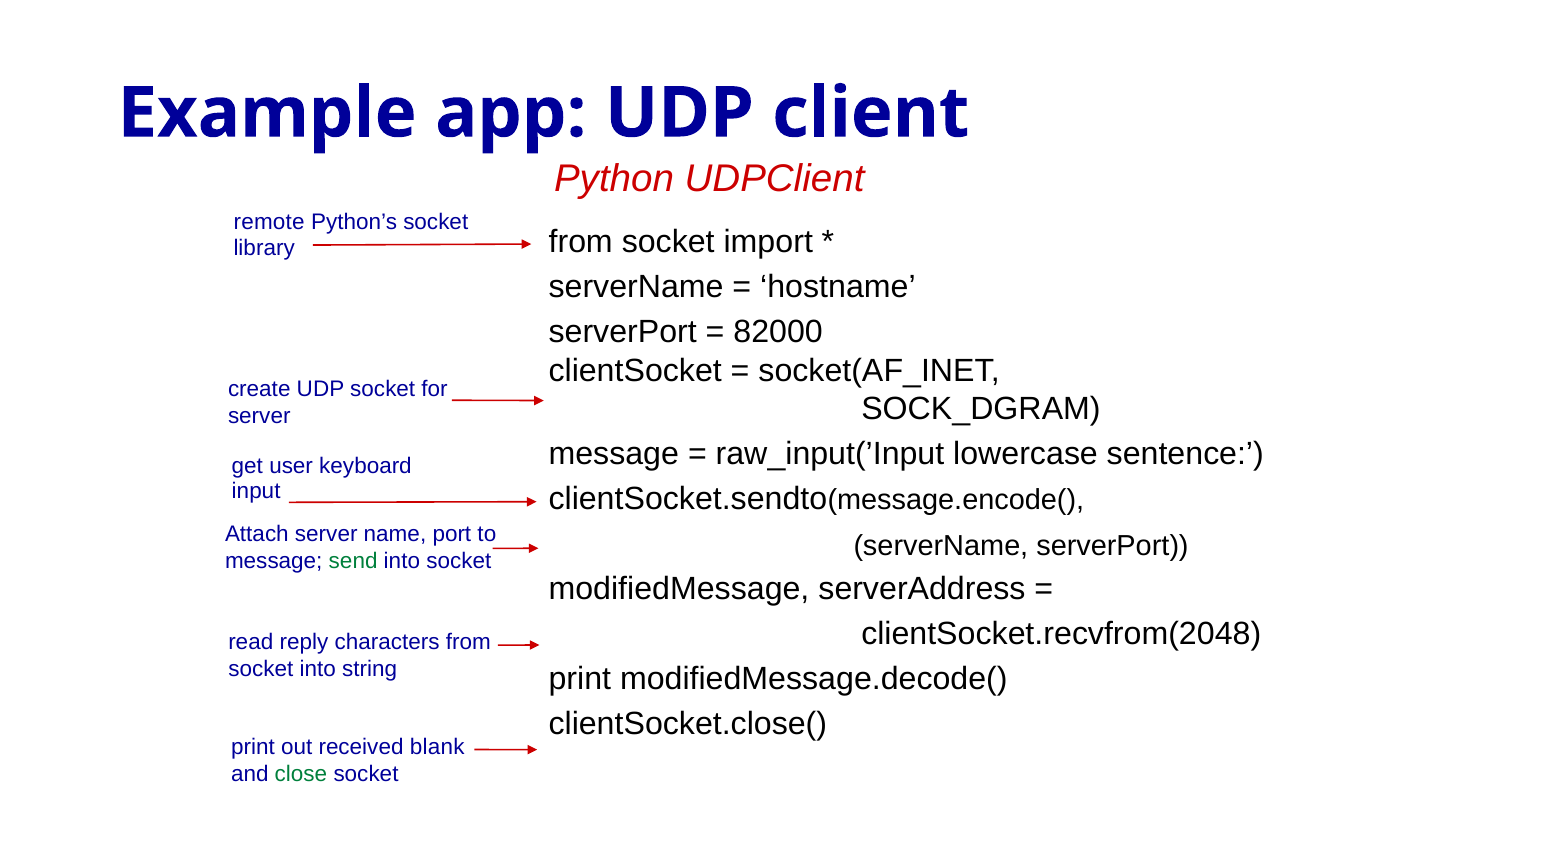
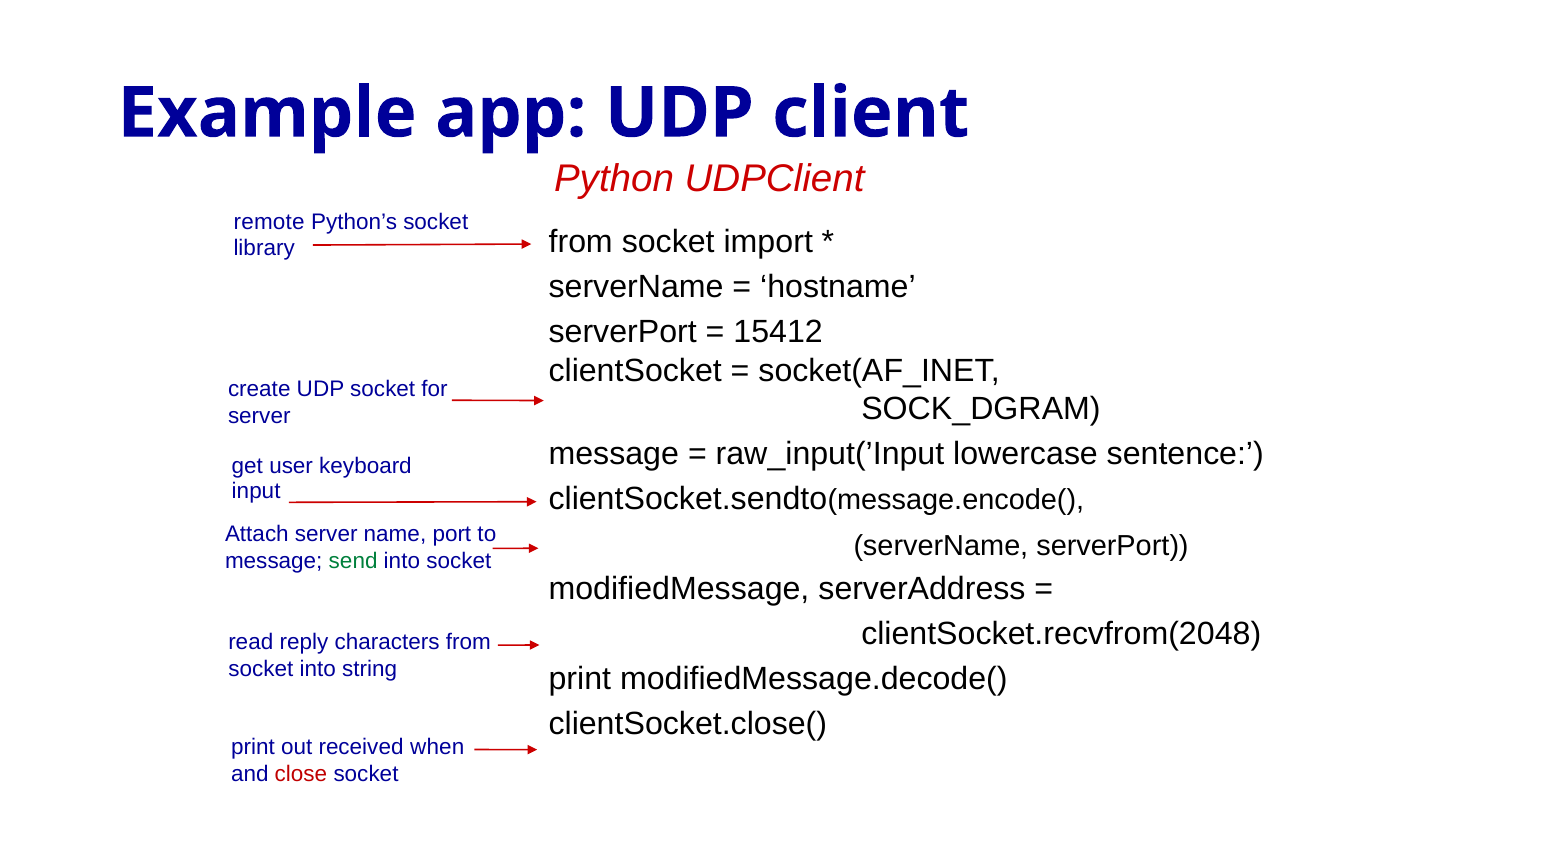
82000: 82000 -> 15412 (778, 332)
blank: blank -> when (437, 747)
close colour: green -> red (301, 774)
